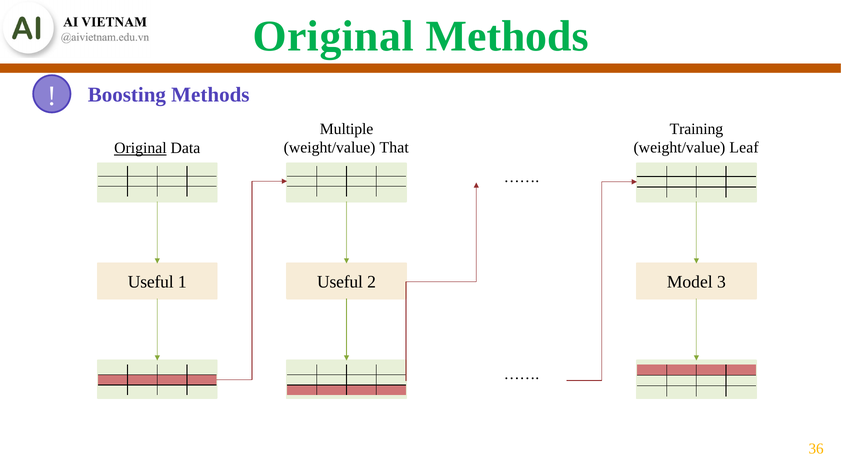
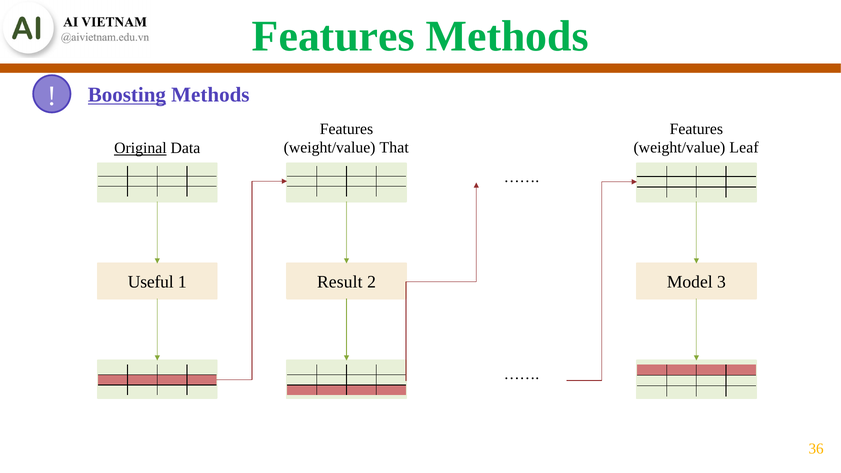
Original: Original -> Features (333, 36)
Boosting underline: none -> present (127, 95)
Multiple: Multiple -> Features (347, 129)
Training: Training -> Features (696, 129)
1 Useful: Useful -> Result (340, 282)
